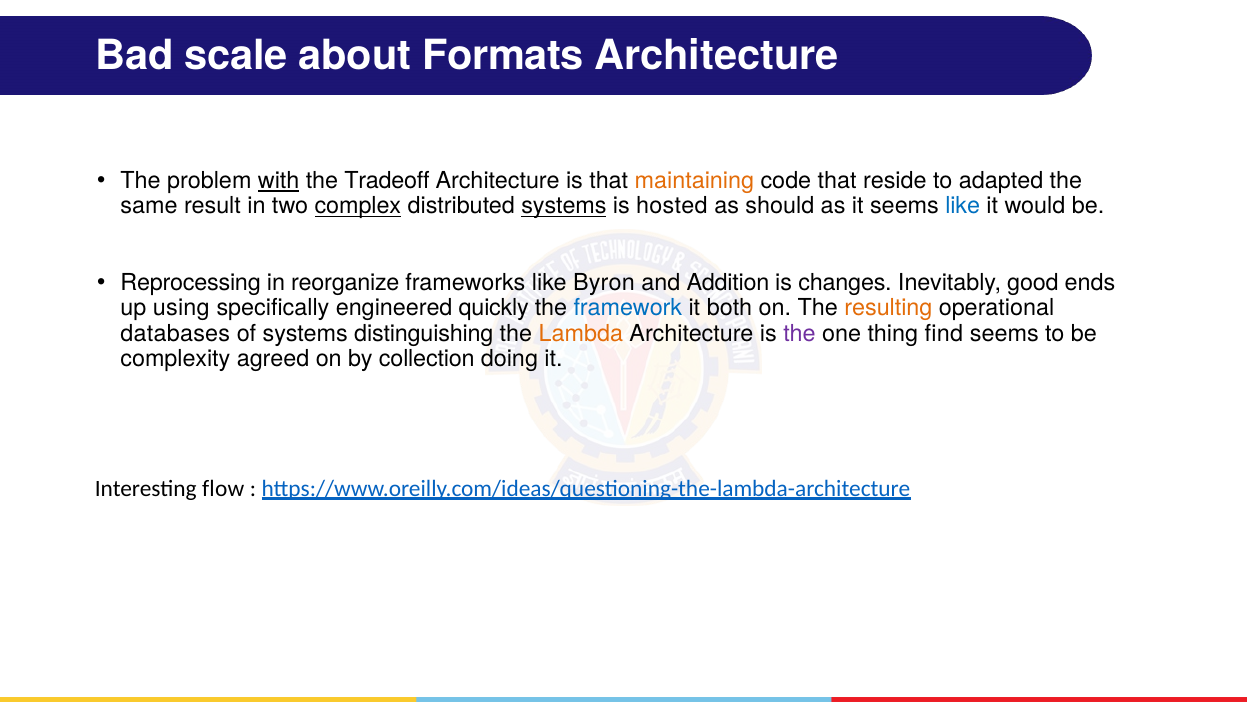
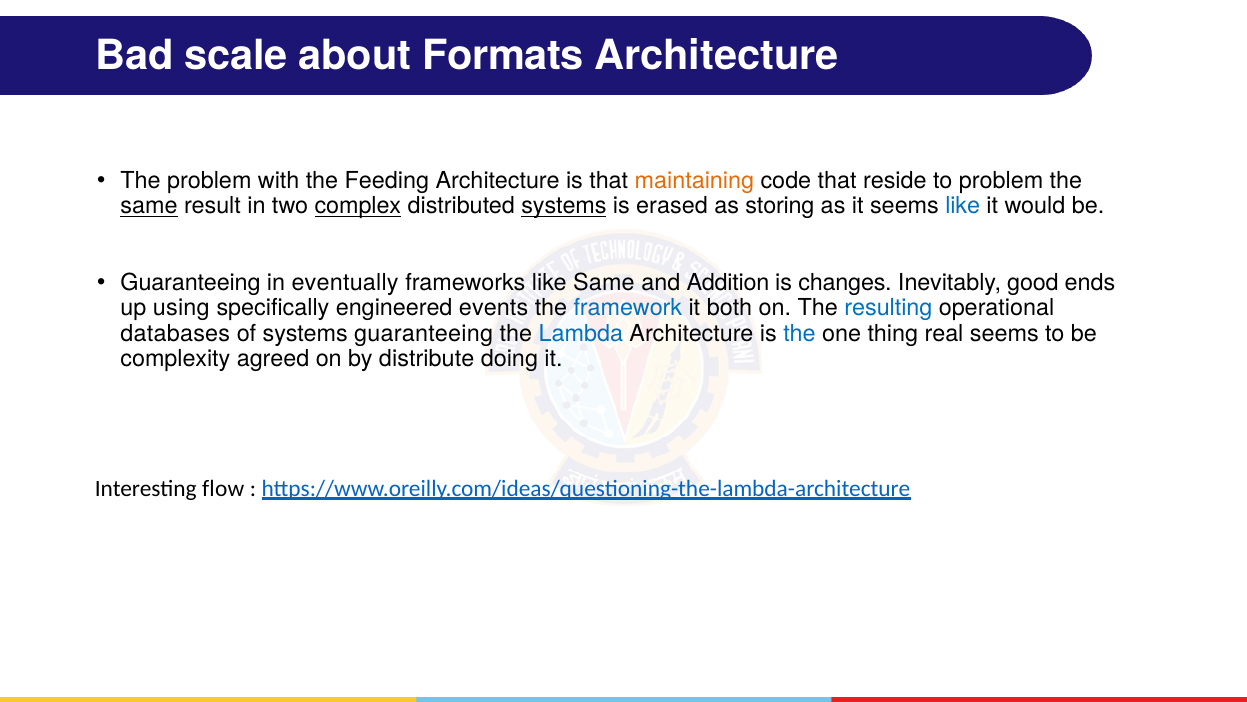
with underline: present -> none (279, 181)
Tradeoff: Tradeoff -> Feeding (387, 181)
to adapted: adapted -> problem (1001, 181)
same underline: none -> present (149, 206)
hosted: hosted -> erased (672, 206)
should: should -> storing (780, 206)
Reprocessing: Reprocessing -> Guaranteeing (191, 283)
reorganize: reorganize -> eventually (345, 283)
like Byron: Byron -> Same (604, 283)
quickly: quickly -> events (494, 308)
resulting colour: orange -> blue (888, 308)
systems distinguishing: distinguishing -> guaranteeing (424, 333)
Lambda colour: orange -> blue (581, 333)
the colour: purple -> blue (799, 333)
find: find -> real (944, 333)
collection: collection -> distribute (427, 358)
